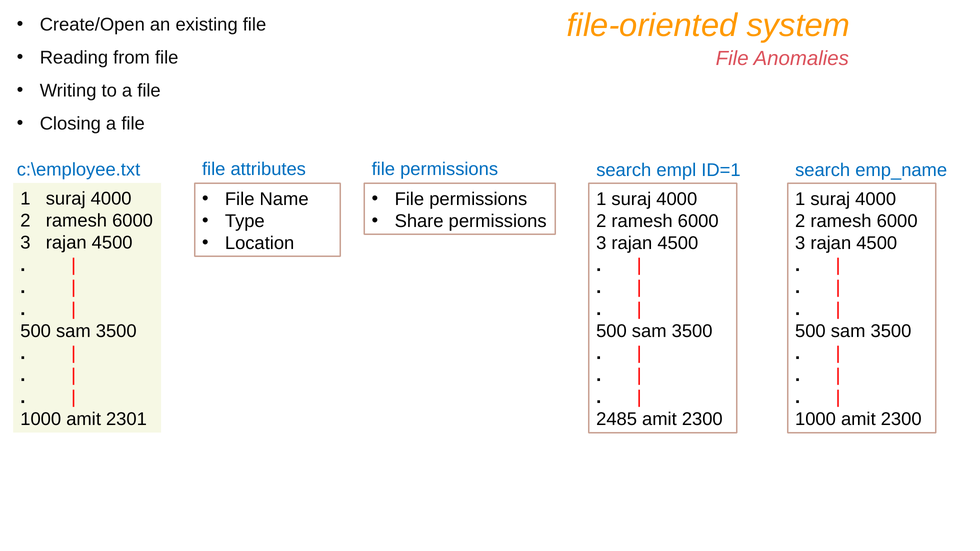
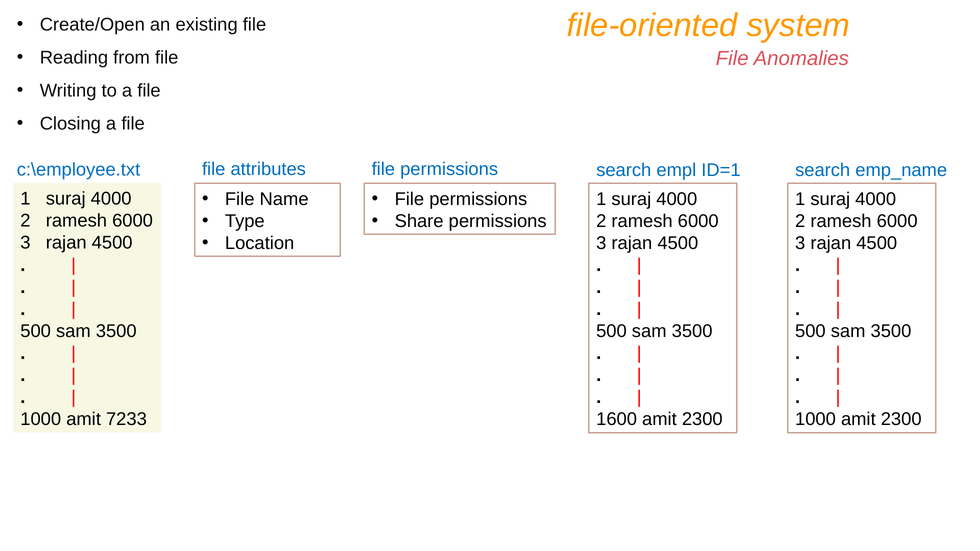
2301: 2301 -> 7233 (126, 419)
2485: 2485 -> 1600 (617, 420)
